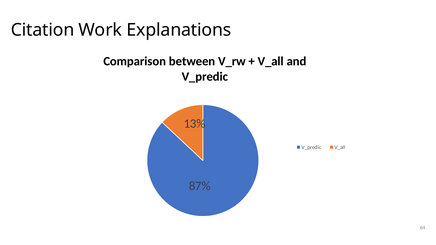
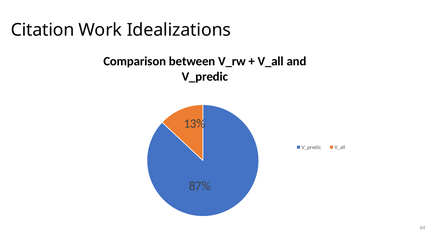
Explanations: Explanations -> Idealizations (179, 30)
